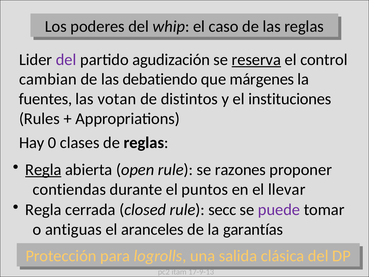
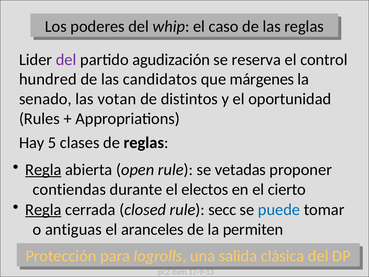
reserva underline: present -> none (256, 60)
cambian: cambian -> hundred (48, 79)
debatiendo: debatiendo -> candidatos (160, 79)
fuentes: fuentes -> senado (45, 99)
instituciones: instituciones -> oportunidad (290, 99)
0: 0 -> 5 (52, 143)
razones: razones -> vetadas (240, 170)
puntos: puntos -> electos (205, 189)
llevar: llevar -> cierto (287, 189)
Regla underline: none -> present (43, 210)
puede colour: purple -> blue (279, 210)
garantías: garantías -> permiten (253, 229)
